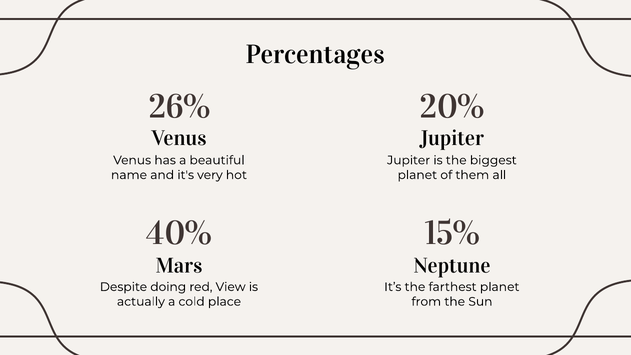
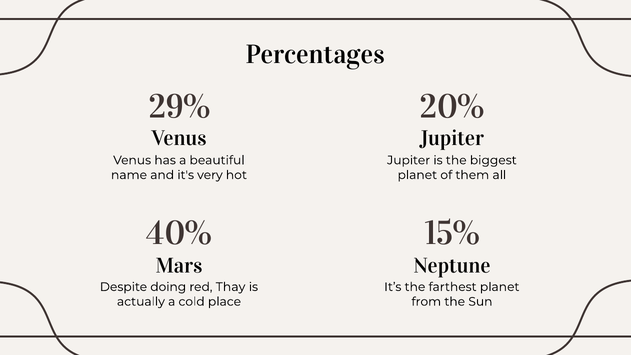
26%: 26% -> 29% (179, 107)
View: View -> Thay (231, 287)
